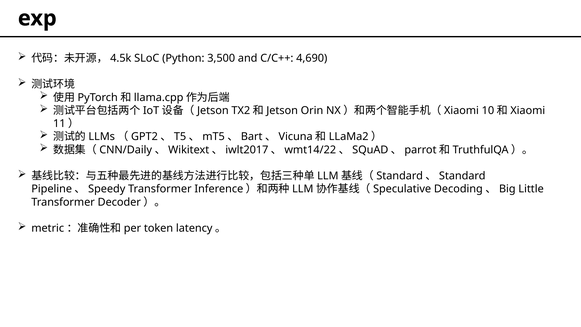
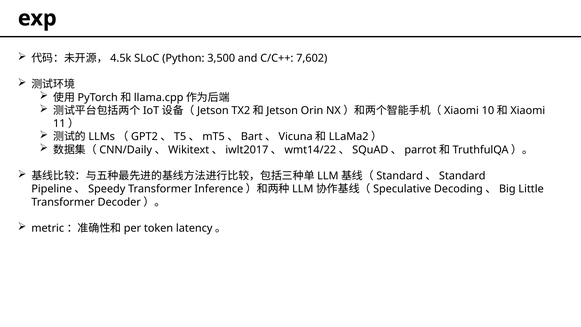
4,690: 4,690 -> 7,602 (312, 58)
